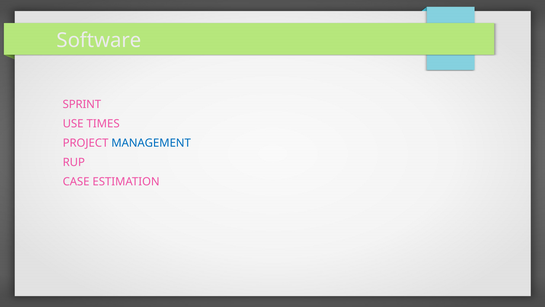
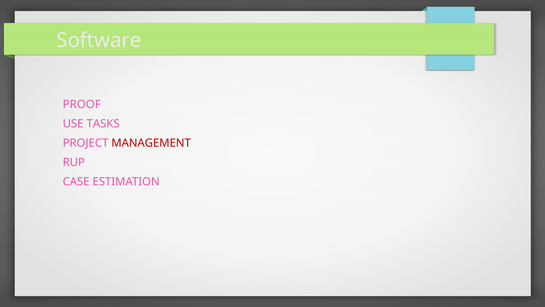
SPRINT: SPRINT -> PROOF (82, 104)
TIMES: TIMES -> TASKS (103, 124)
MANAGEMENT colour: blue -> red (151, 143)
